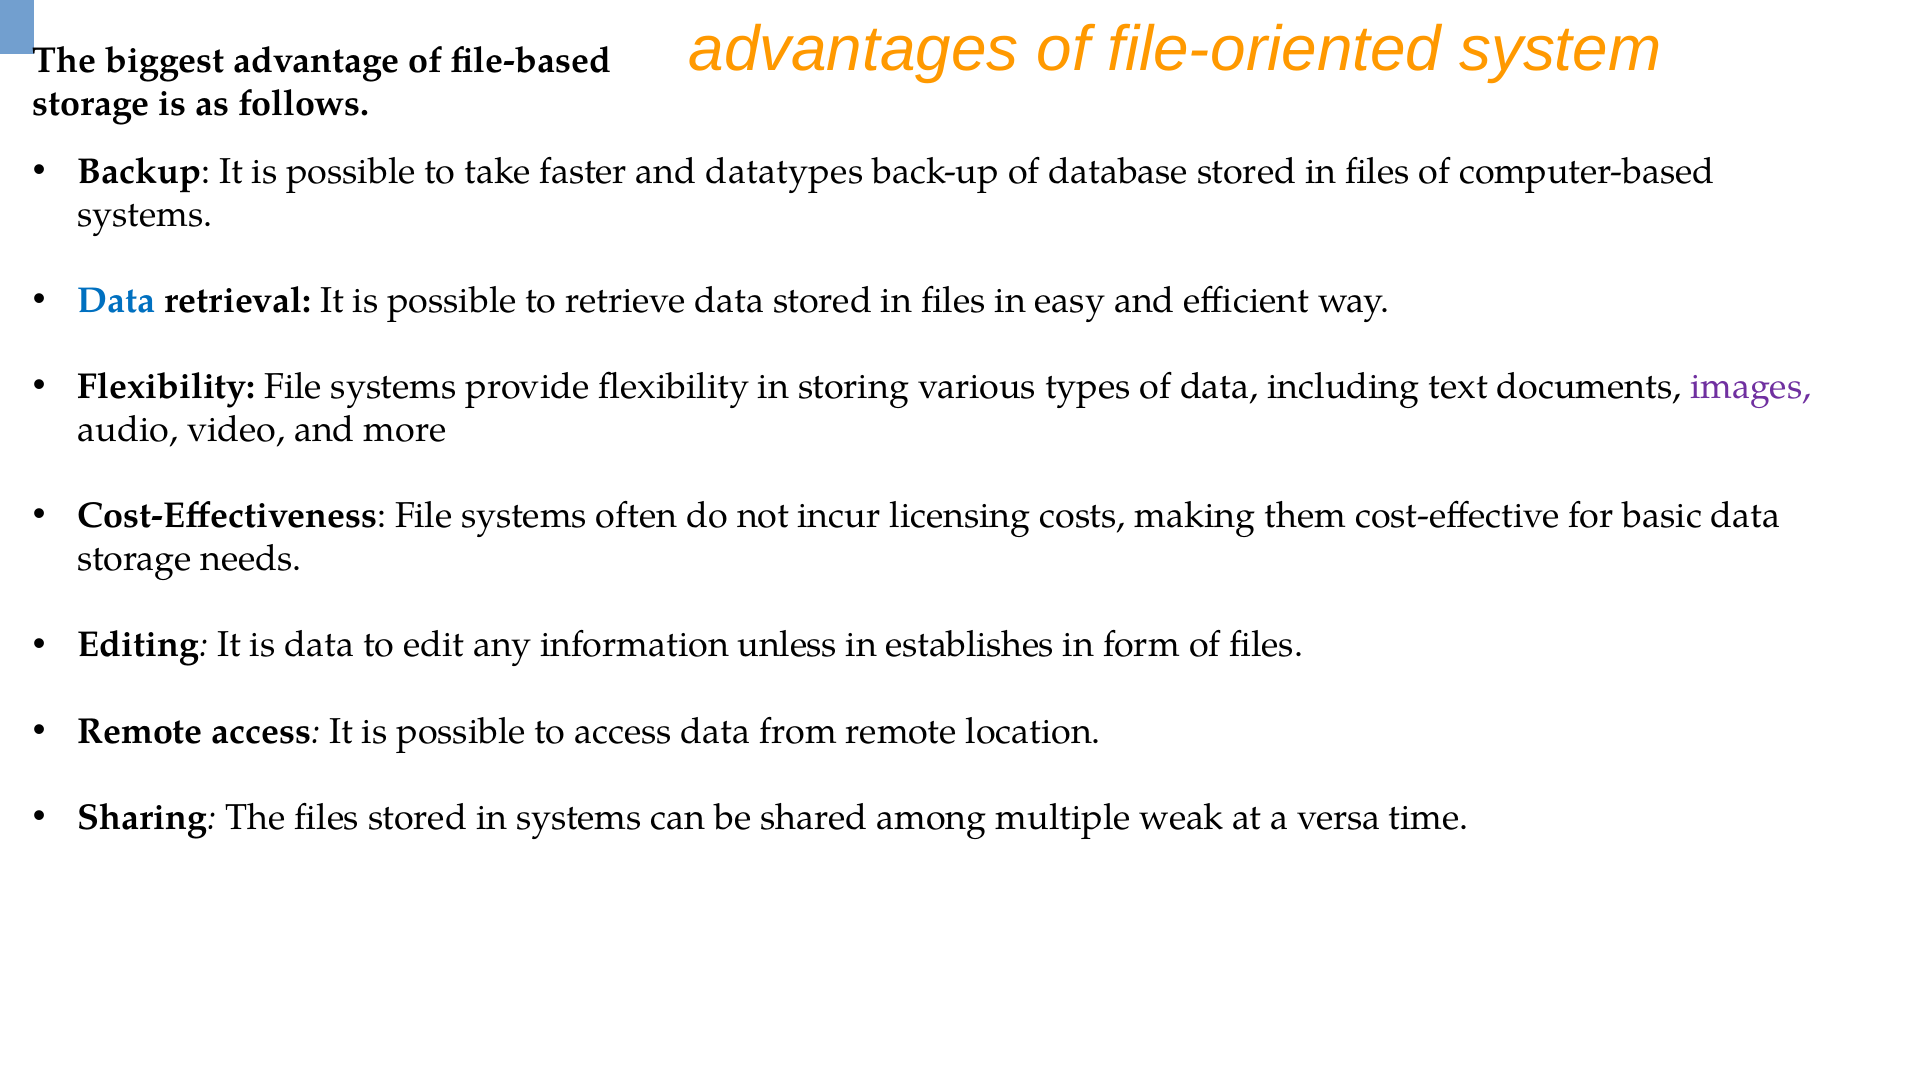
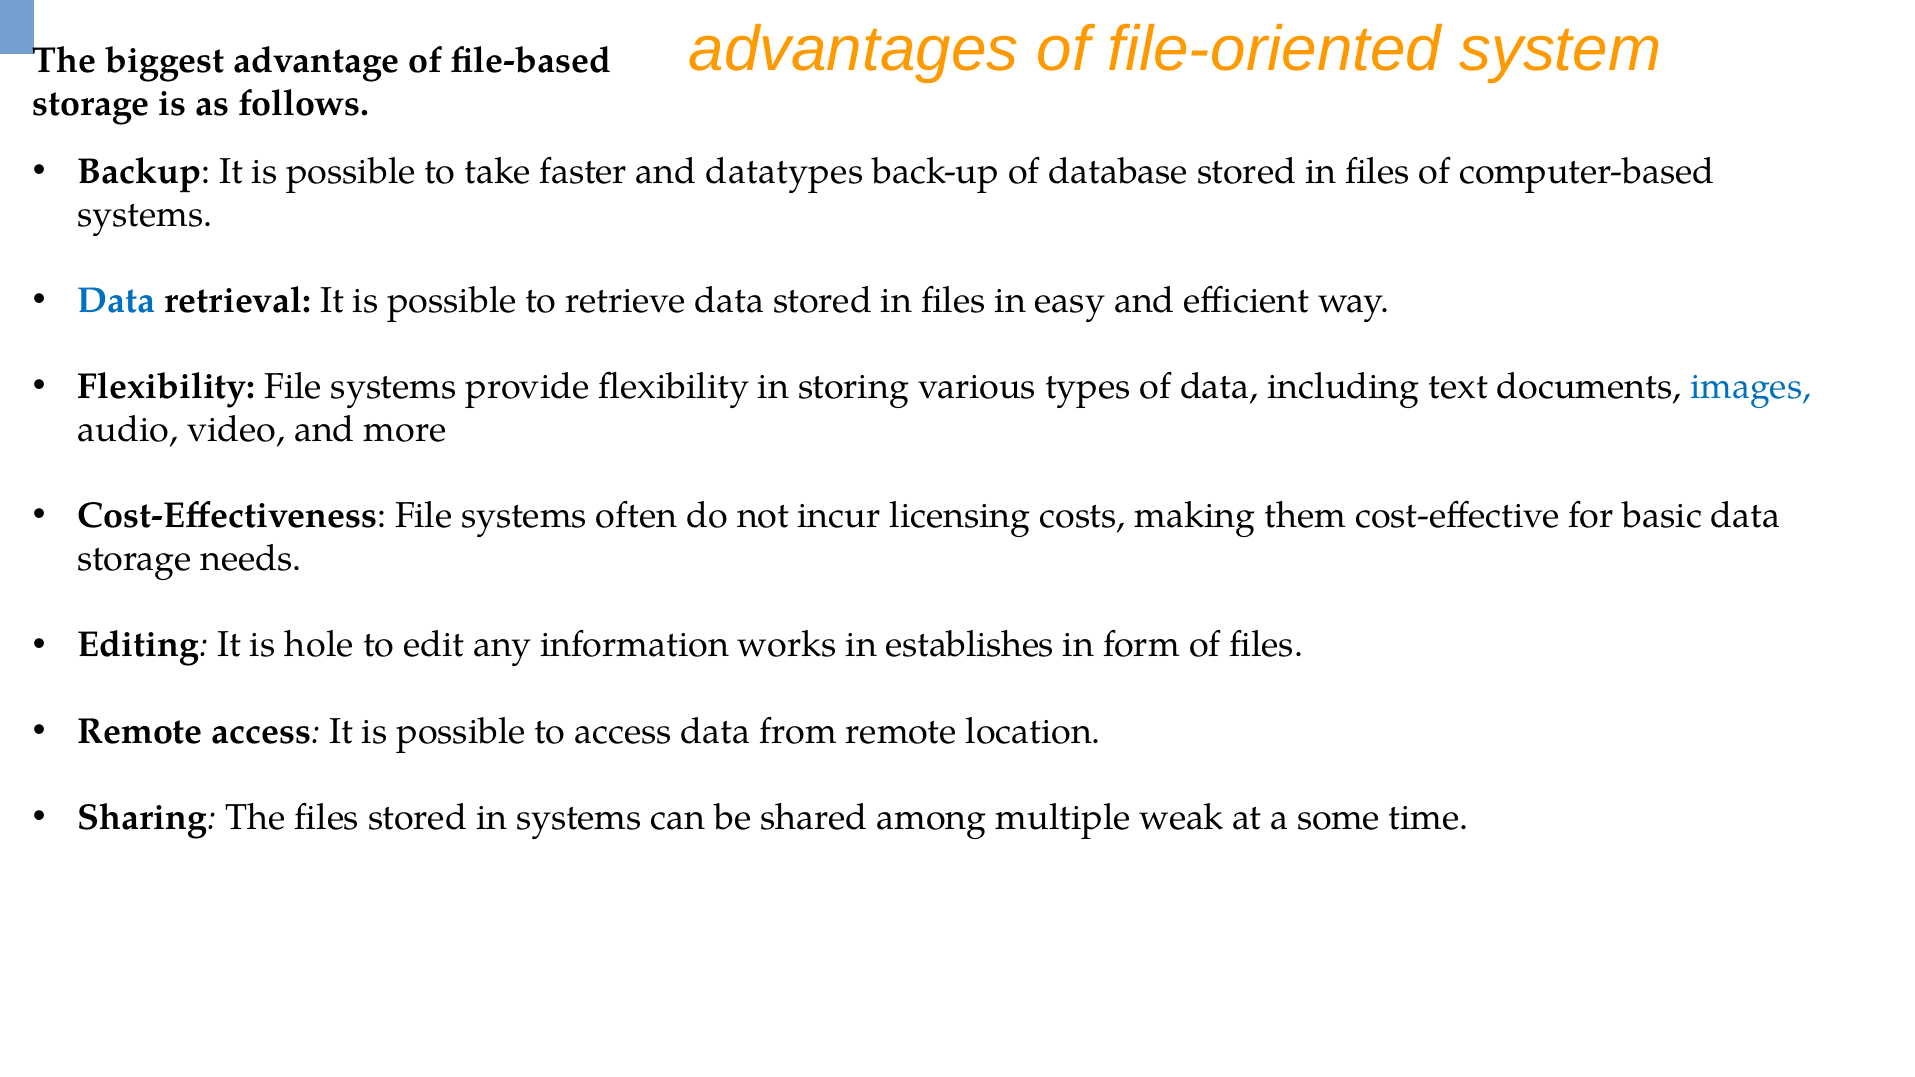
images colour: purple -> blue (1751, 387)
is data: data -> hole (319, 645)
unless: unless -> works (787, 645)
versa: versa -> some (1339, 818)
